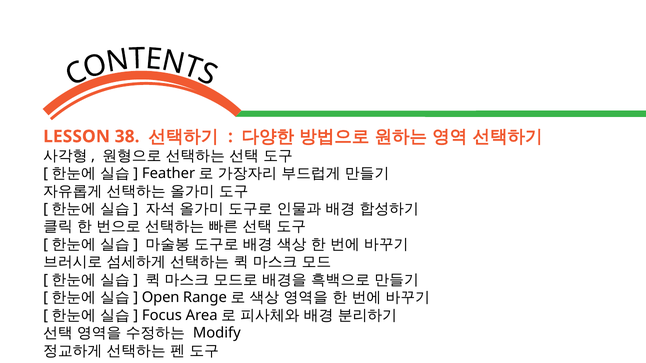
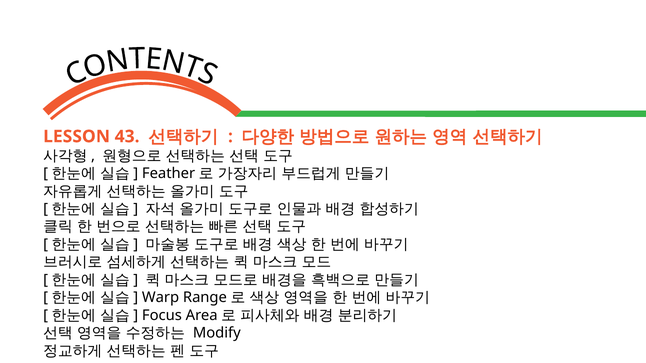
38: 38 -> 43 (127, 137)
Open: Open -> Warp (161, 298)
